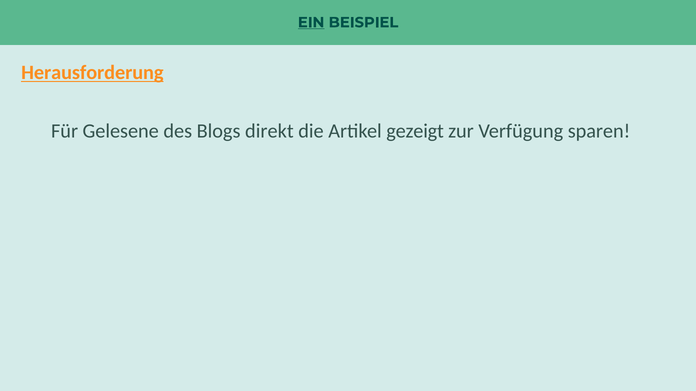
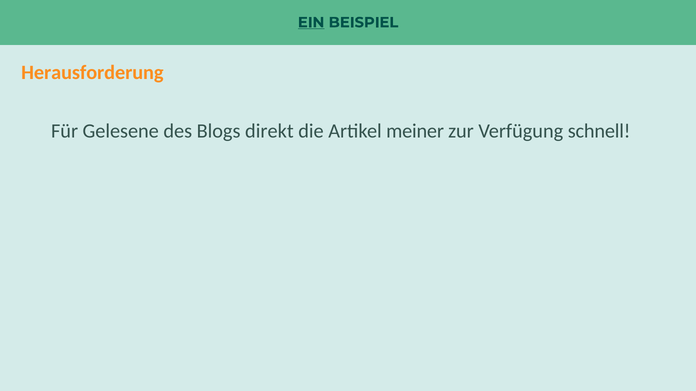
Herausforderung underline: present -> none (92, 73)
gezeigt: gezeigt -> meiner (415, 131)
sparen: sparen -> schnell (599, 131)
